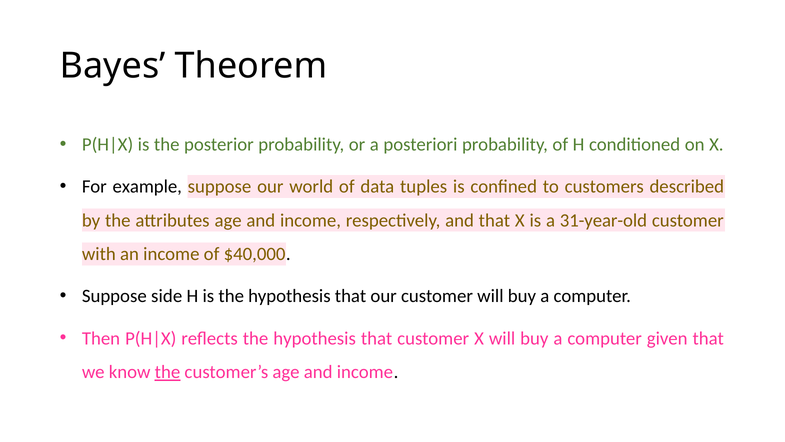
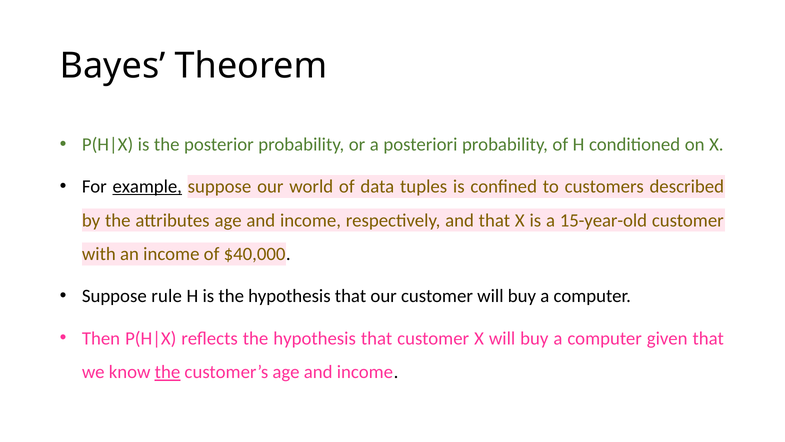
example underline: none -> present (147, 186)
31-year-old: 31-year-old -> 15-year-old (603, 220)
side: side -> rule (167, 296)
